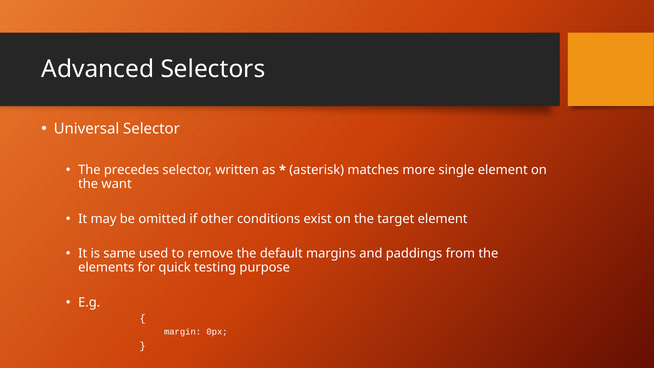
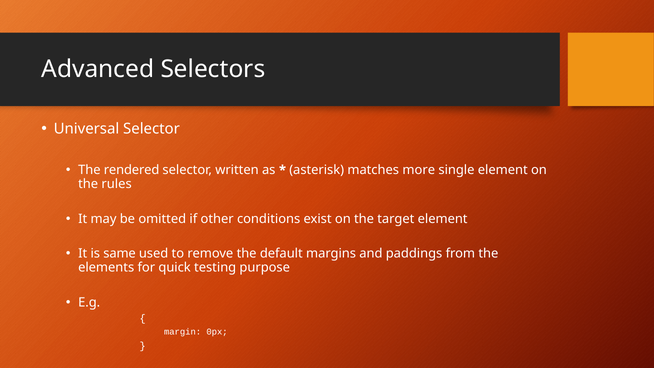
precedes: precedes -> rendered (132, 170)
want: want -> rules (117, 184)
